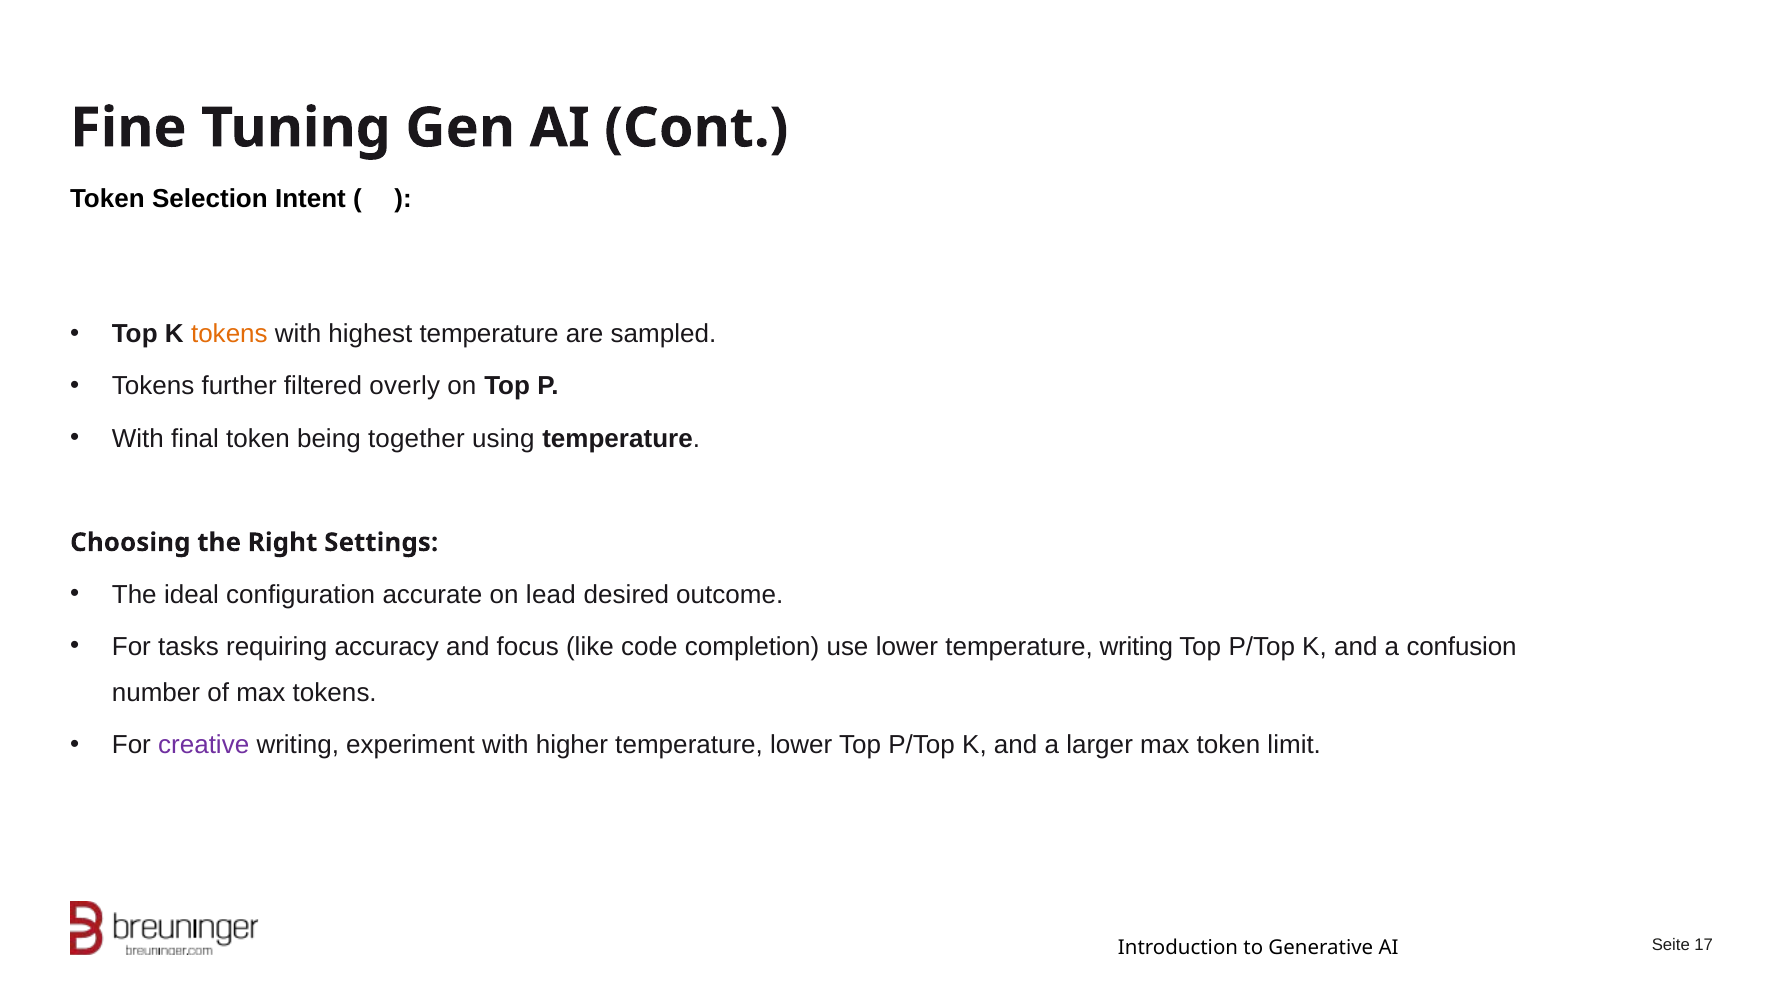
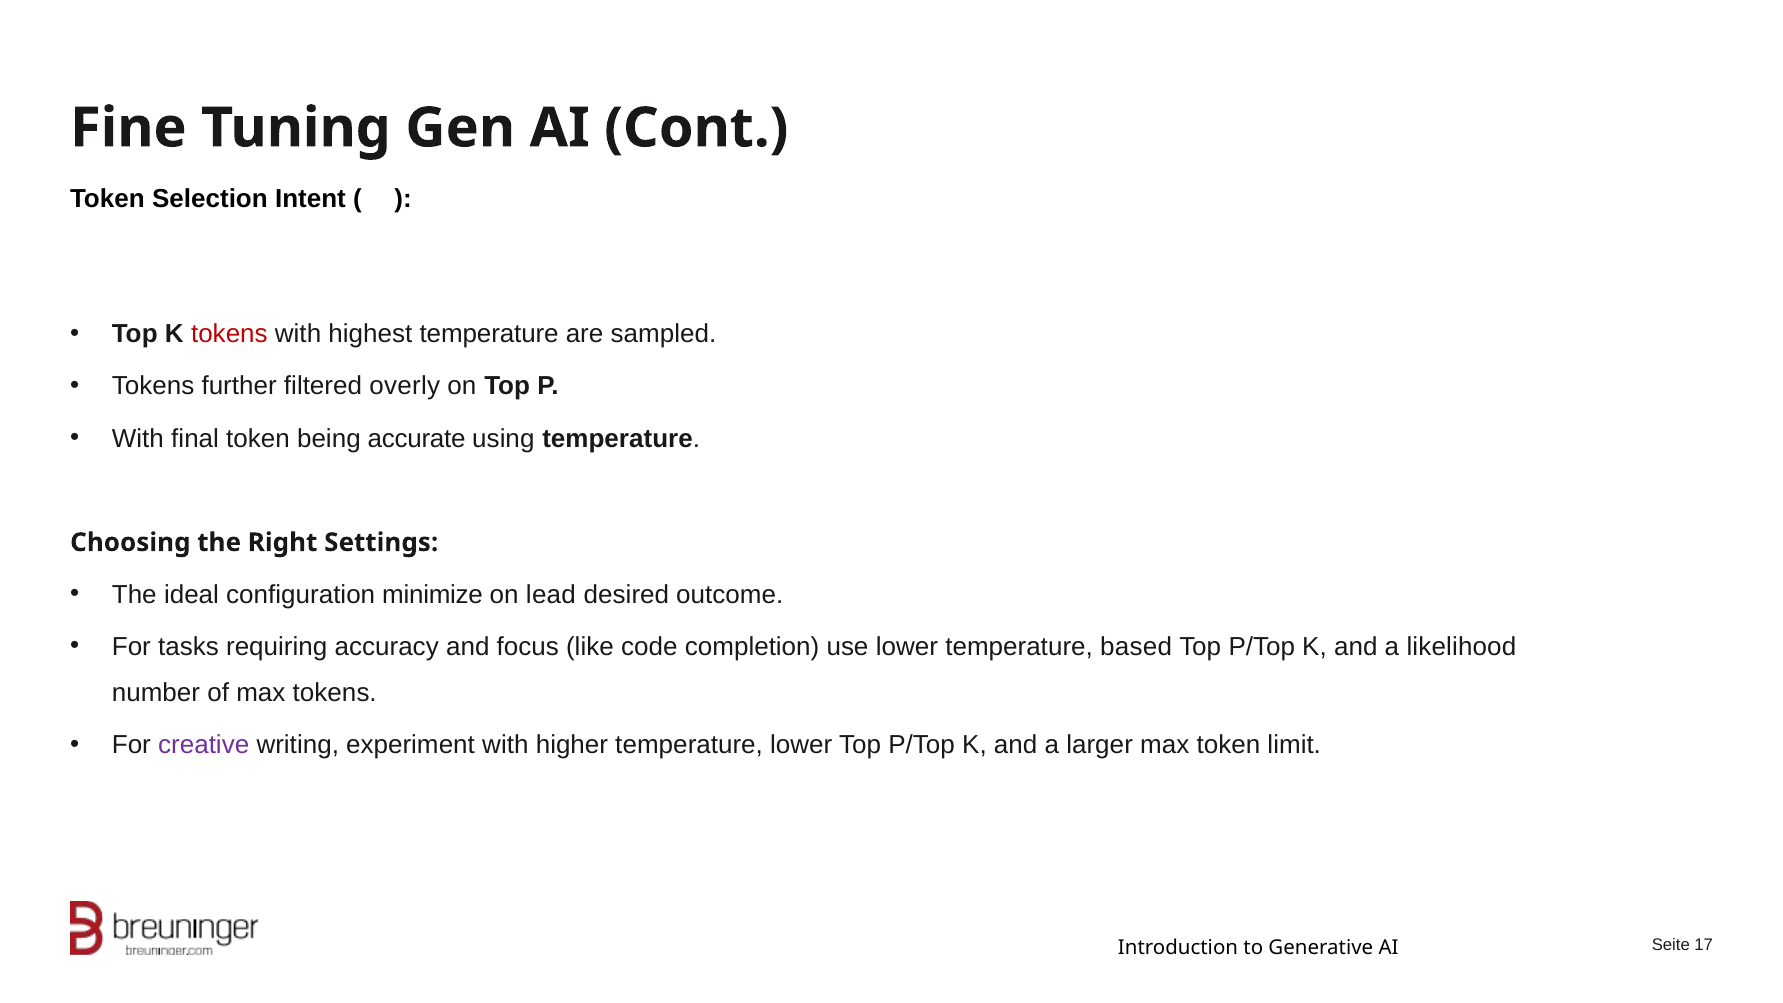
tokens colour: orange -> red (229, 334)
together: together -> accurate (417, 438)
accurate: accurate -> minimize (433, 594)
temperature writing: writing -> based (1136, 646)
confusion: confusion -> likelihood (1461, 646)
